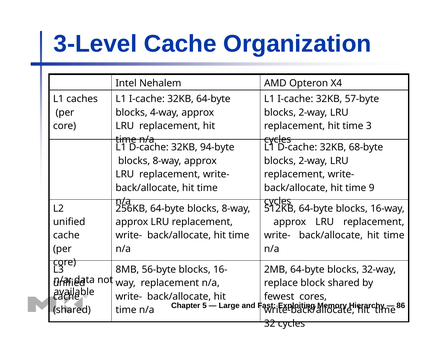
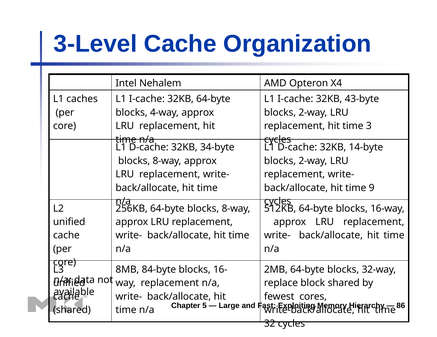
57-byte: 57-byte -> 43-byte (362, 99)
94-byte: 94-byte -> 34-byte (217, 148)
68-byte: 68-byte -> 14-byte (366, 148)
56-byte: 56-byte -> 84-byte (159, 270)
